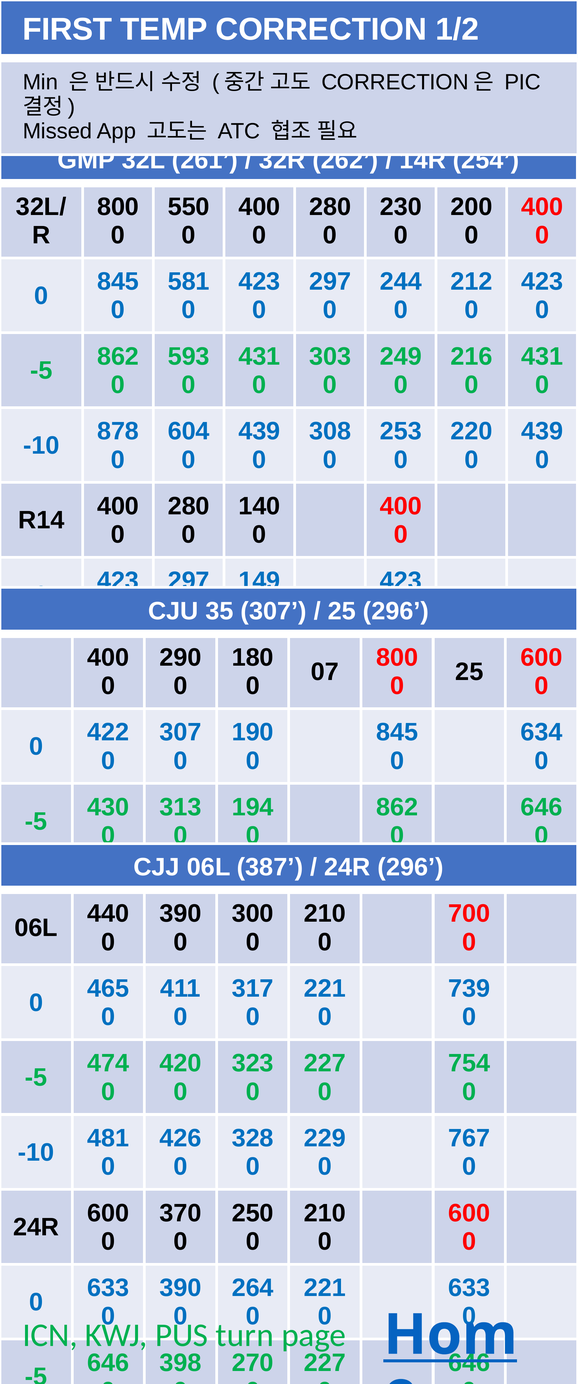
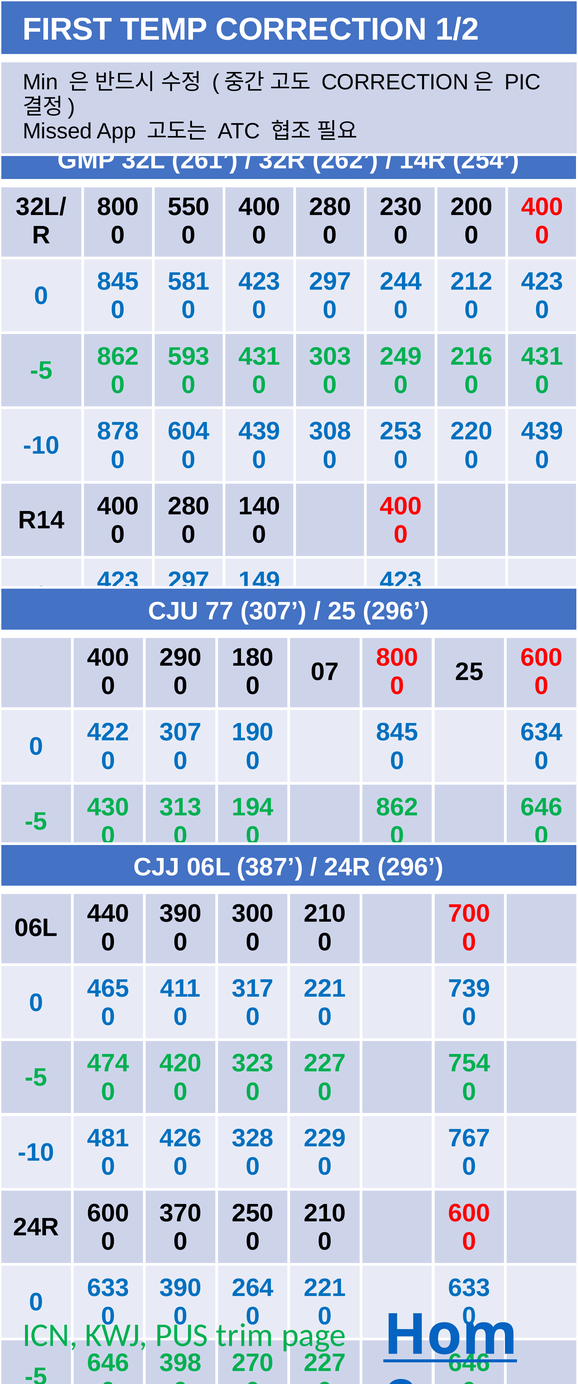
35: 35 -> 77 (219, 611)
turn: turn -> trim (245, 1334)
